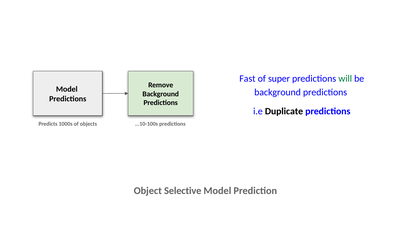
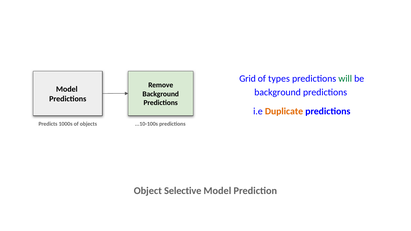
Fast: Fast -> Grid (248, 79)
super: super -> types (279, 79)
Duplicate colour: black -> orange (284, 111)
